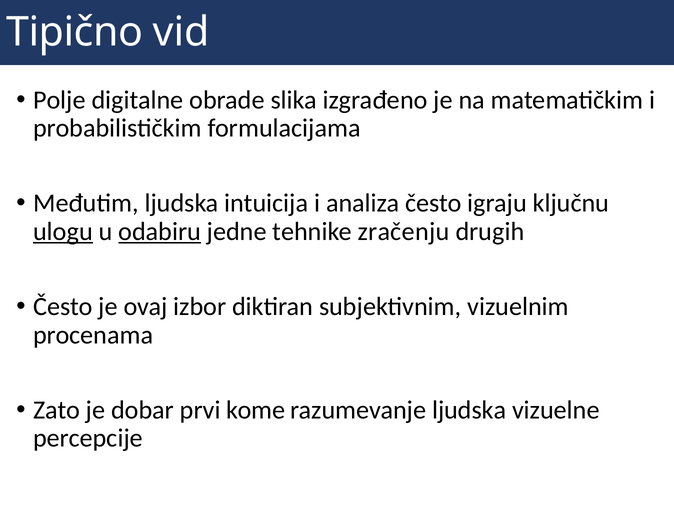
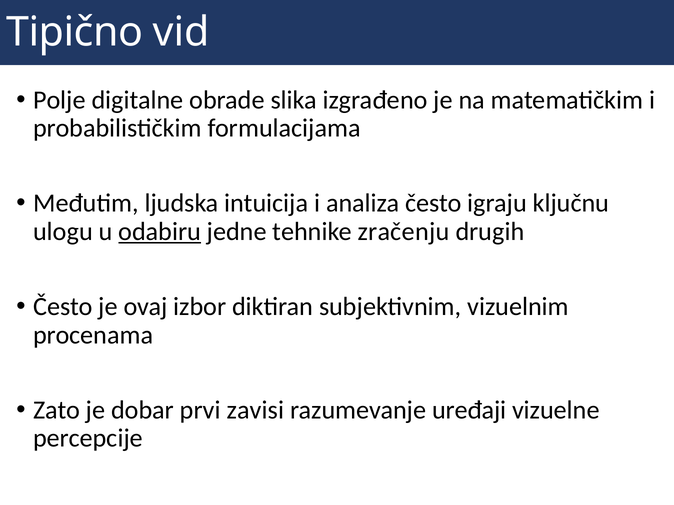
ulogu underline: present -> none (63, 232)
kome: kome -> zavisi (255, 411)
razumevanje ljudska: ljudska -> uređaji (469, 411)
